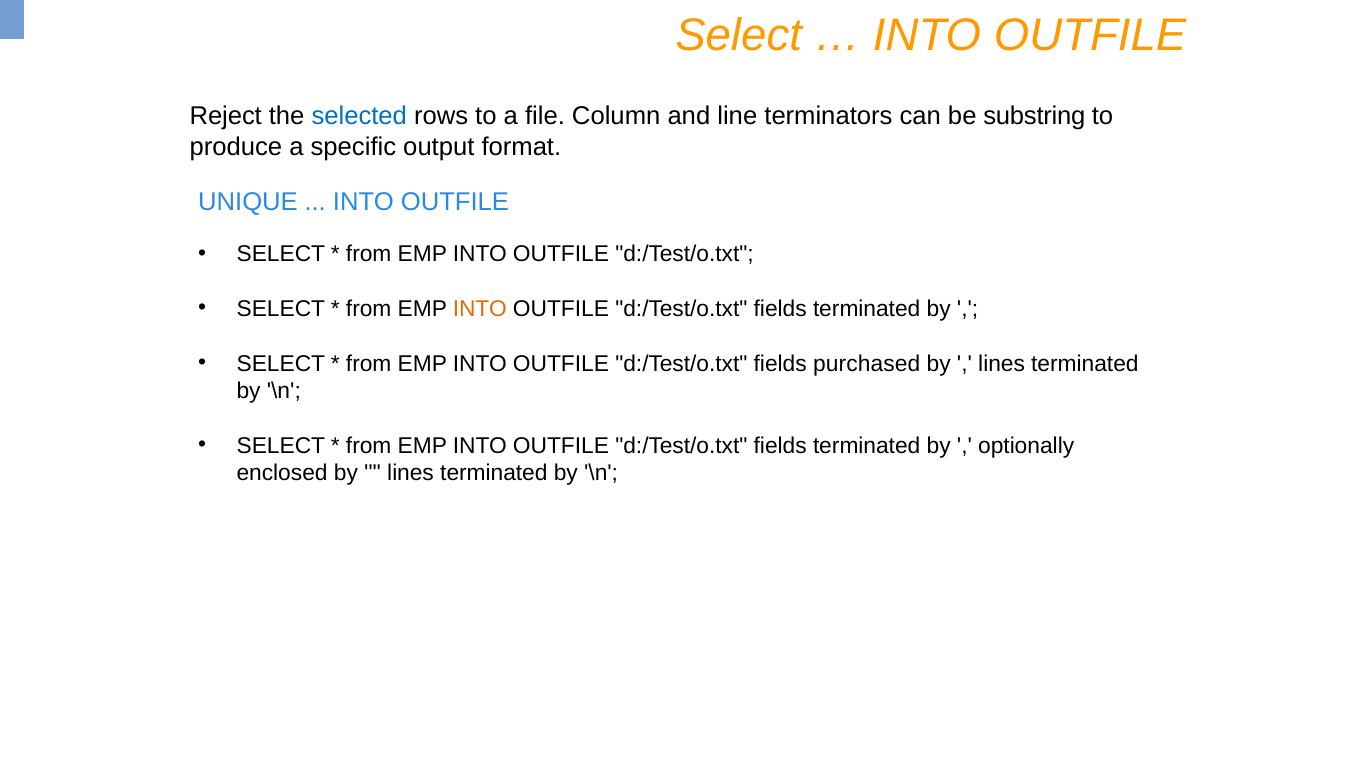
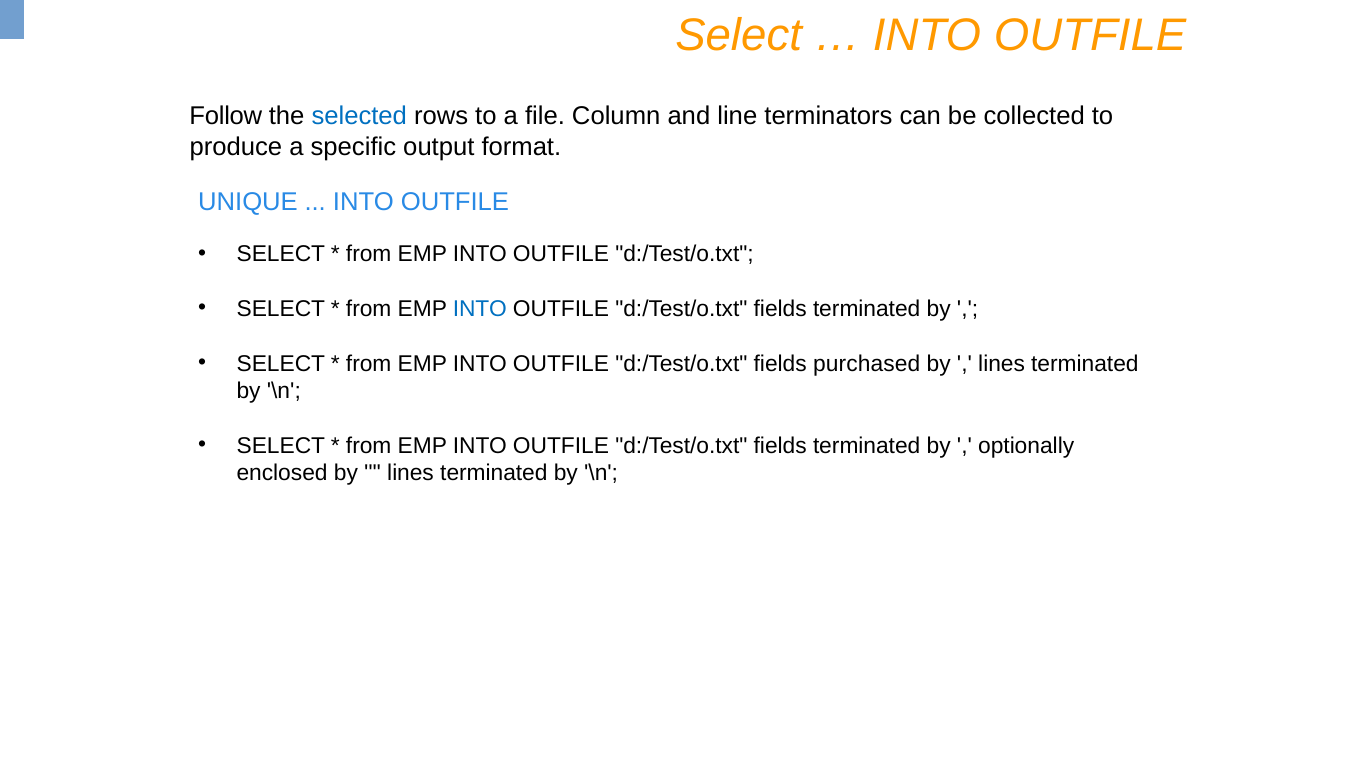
Reject: Reject -> Follow (226, 116)
substring: substring -> collected (1034, 116)
INTO colour: orange -> blue (480, 309)
